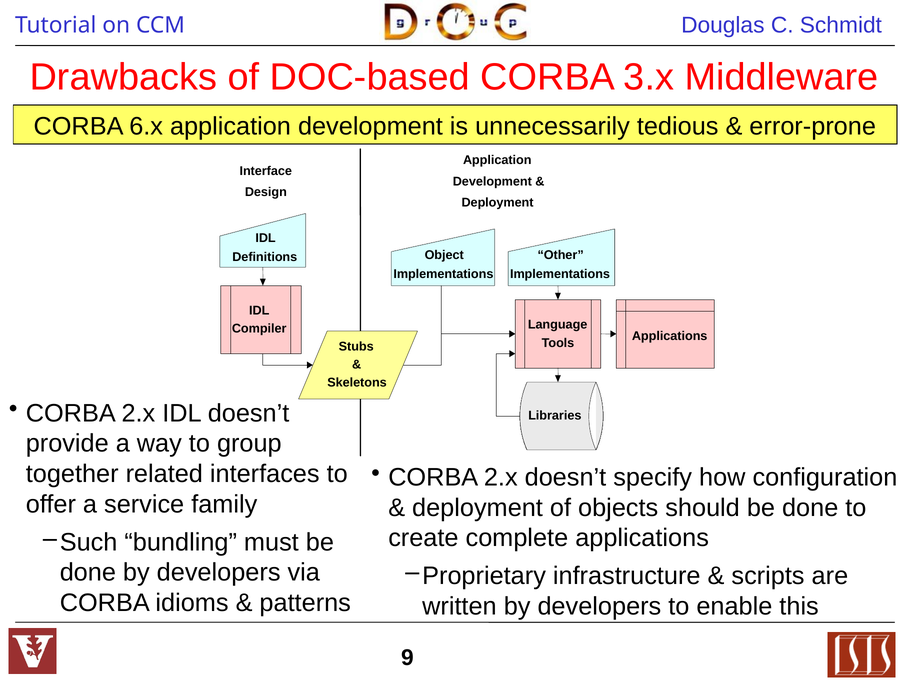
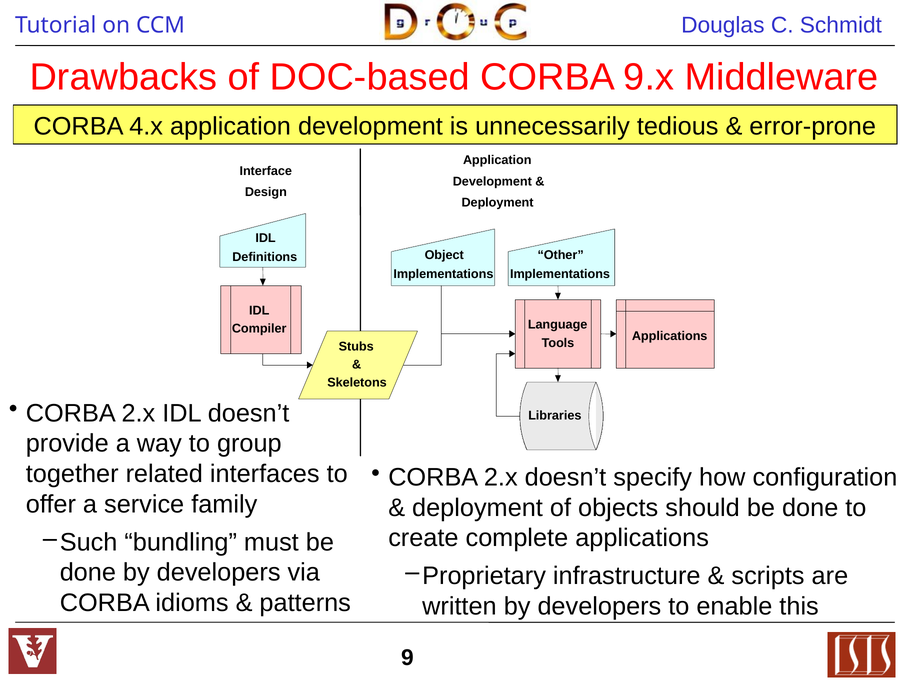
3.x: 3.x -> 9.x (649, 77)
6.x: 6.x -> 4.x (146, 126)
